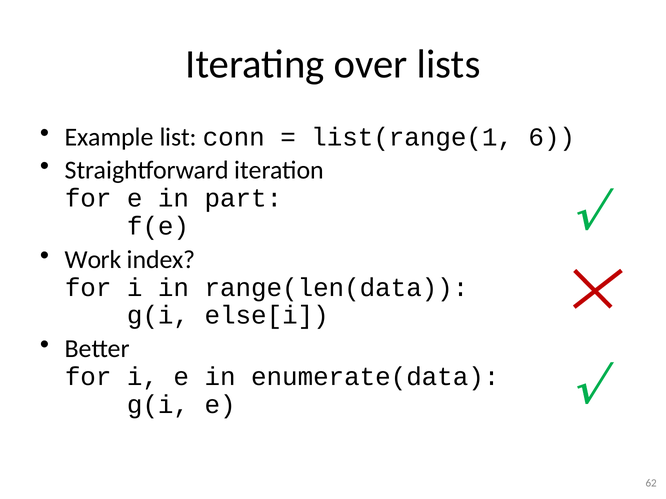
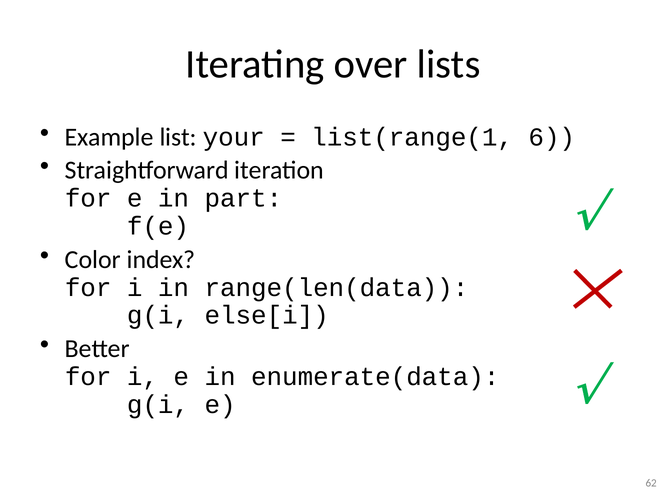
conn: conn -> your (234, 137)
Work: Work -> Color (93, 260)
